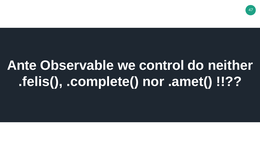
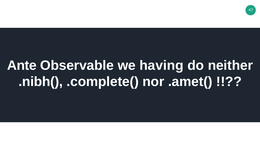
control: control -> having (162, 66)
.felis(: .felis( -> .nibh( (41, 82)
